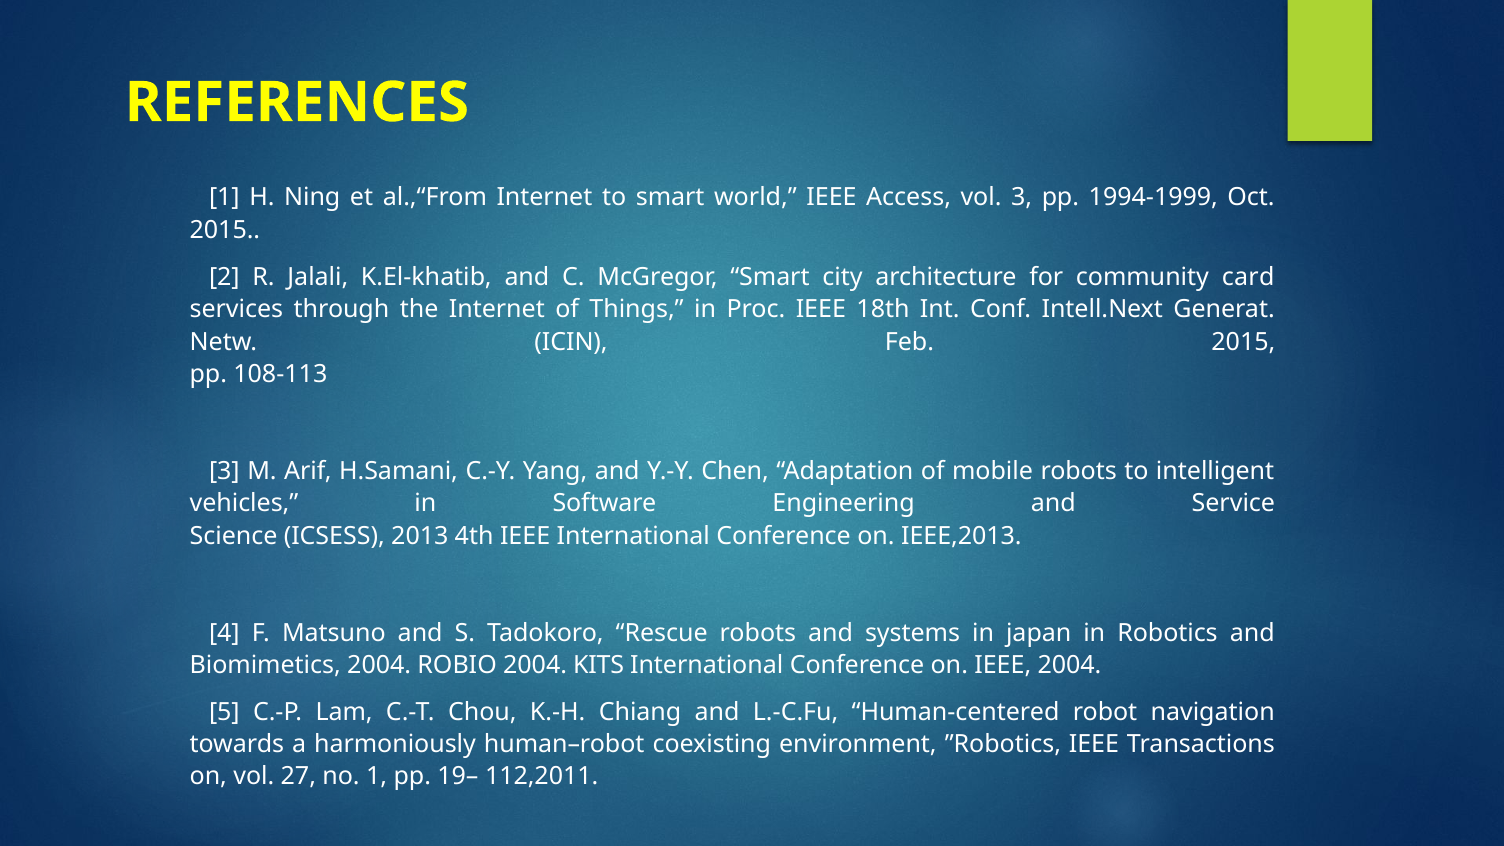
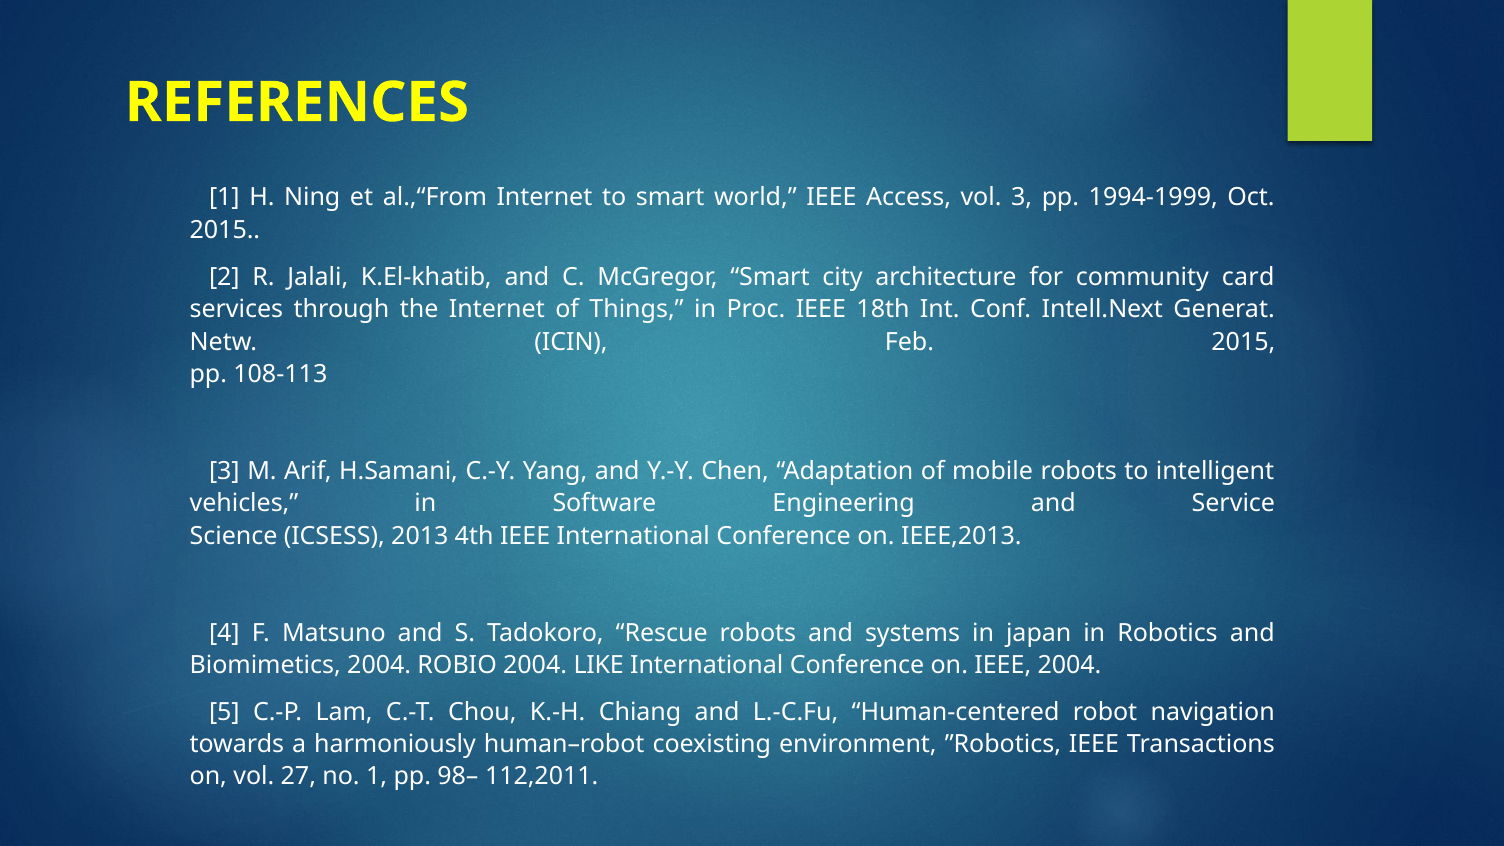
KITS: KITS -> LIKE (599, 665)
19–: 19– -> 98– (458, 777)
